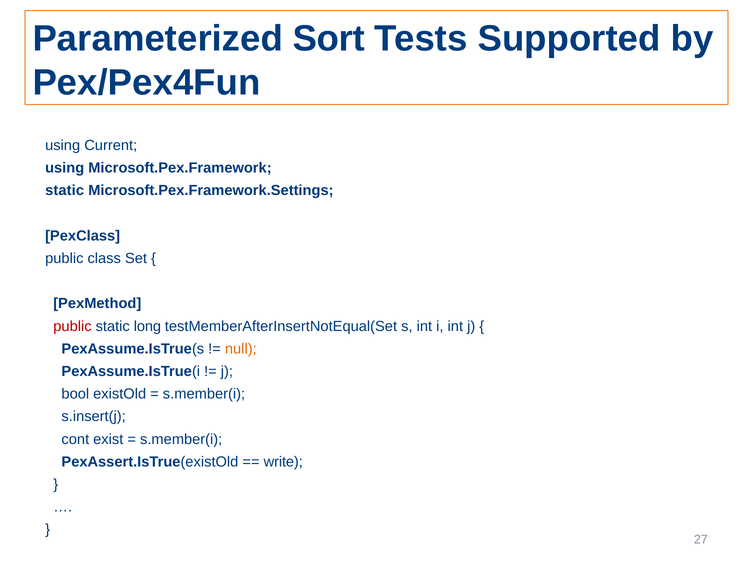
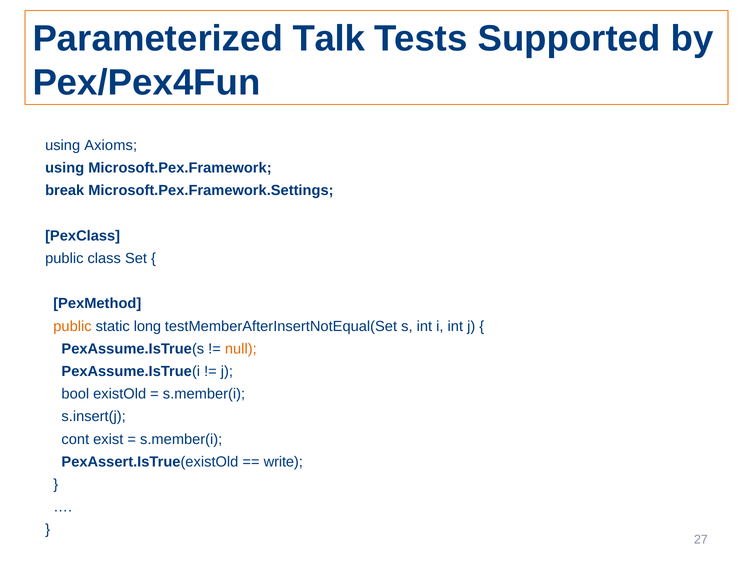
Sort: Sort -> Talk (329, 39)
Current: Current -> Axioms (111, 145)
static: static -> break (65, 191)
public colour: red -> orange (72, 326)
